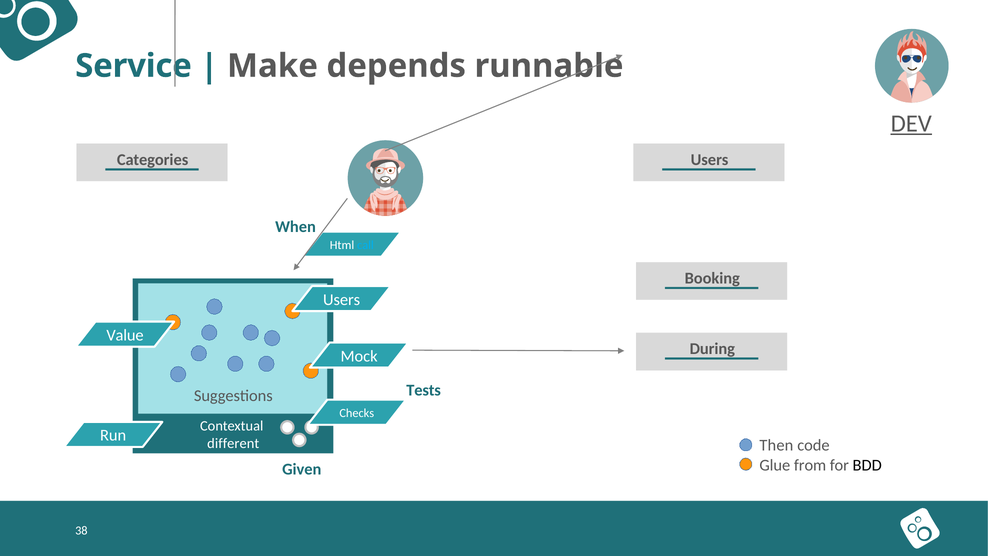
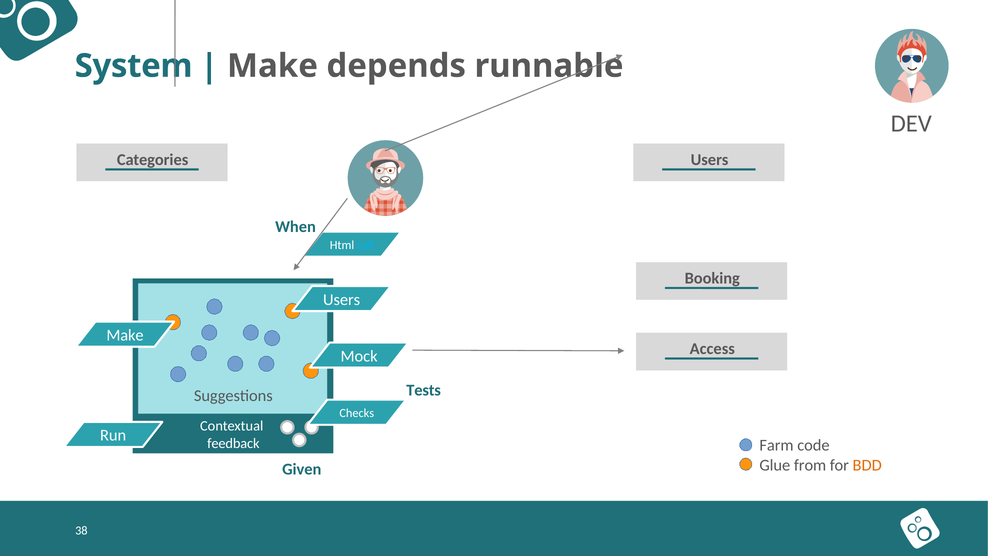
Service: Service -> System (134, 66)
DEV underline: present -> none (911, 124)
Value: Value -> Make (125, 335)
During: During -> Access (712, 349)
different: different -> feedback (233, 443)
Then: Then -> Farm (776, 445)
BDD colour: black -> orange (867, 465)
